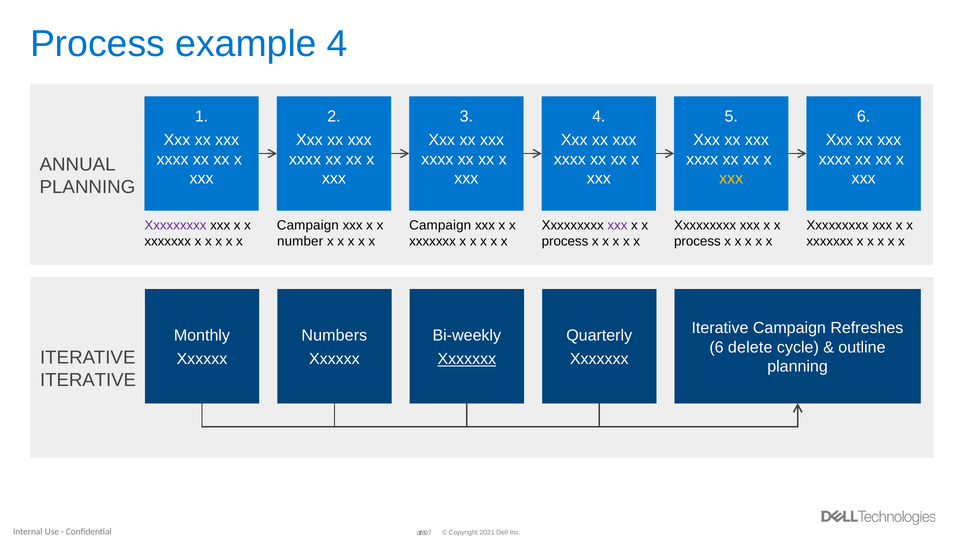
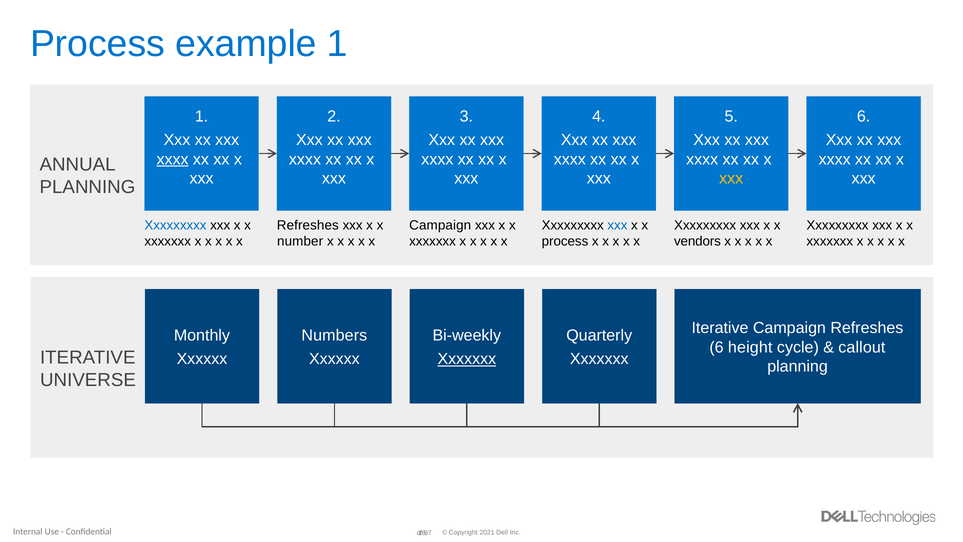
example 4: 4 -> 1 (337, 44)
xxxx underline: none -> present (173, 159)
Xxxxxxxxx colour: purple -> blue (175, 225)
Campaign: Campaign -> Refreshes (308, 225)
xxx colour: purple -> blue (617, 225)
process: process -> vendors (697, 241)
delete: delete -> height (750, 347)
outline: outline -> callout (862, 347)
ITERATIVE: ITERATIVE -> UNIVERSE (88, 380)
